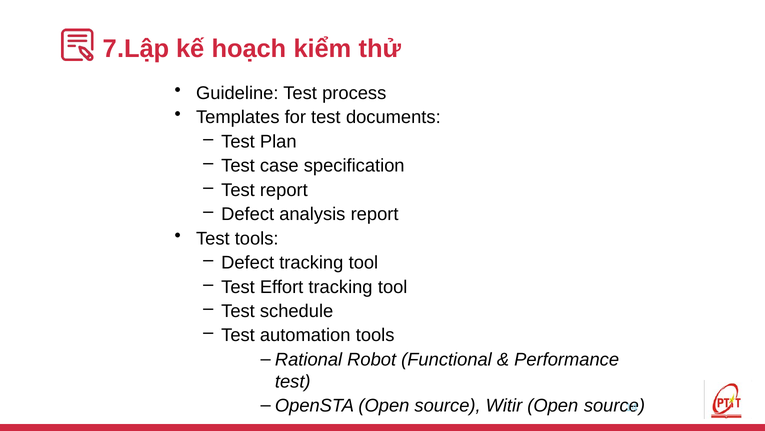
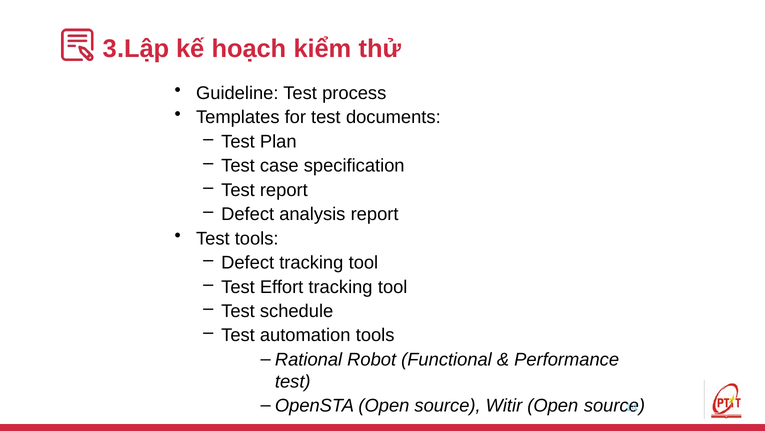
7.Lập: 7.Lập -> 3.Lập (136, 49)
